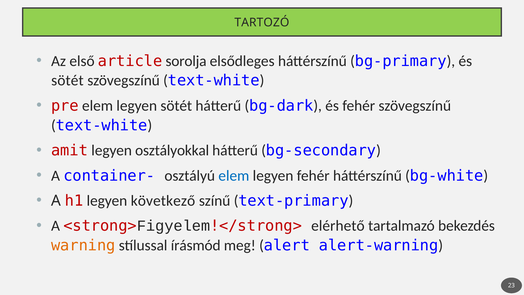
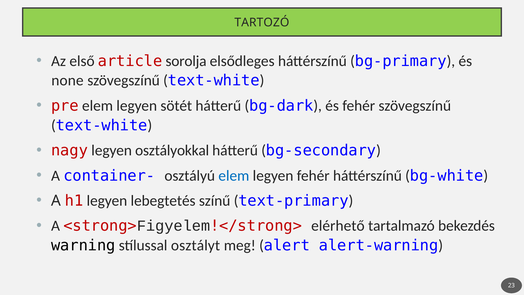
sötét: sötét -> none (67, 81)
amit: amit -> nagy (70, 150)
következő: következő -> lebegtetés (163, 201)
warning colour: orange -> black (83, 245)
írásmód: írásmód -> osztályt (196, 245)
